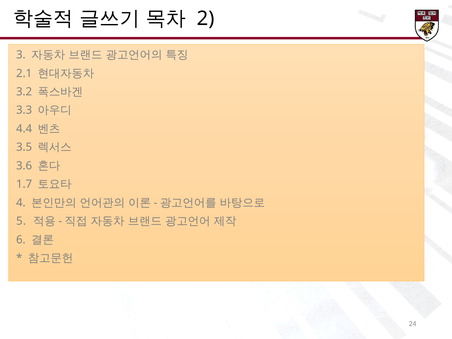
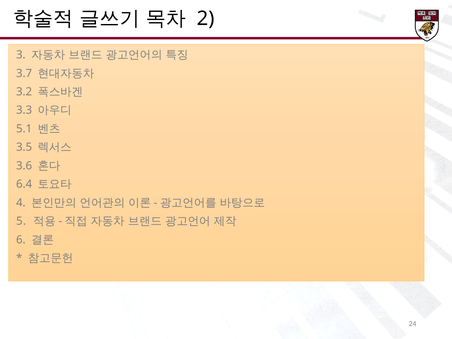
2.1: 2.1 -> 3.7 (24, 73)
4.4: 4.4 -> 5.1 (24, 129)
1.7: 1.7 -> 6.4 (24, 184)
